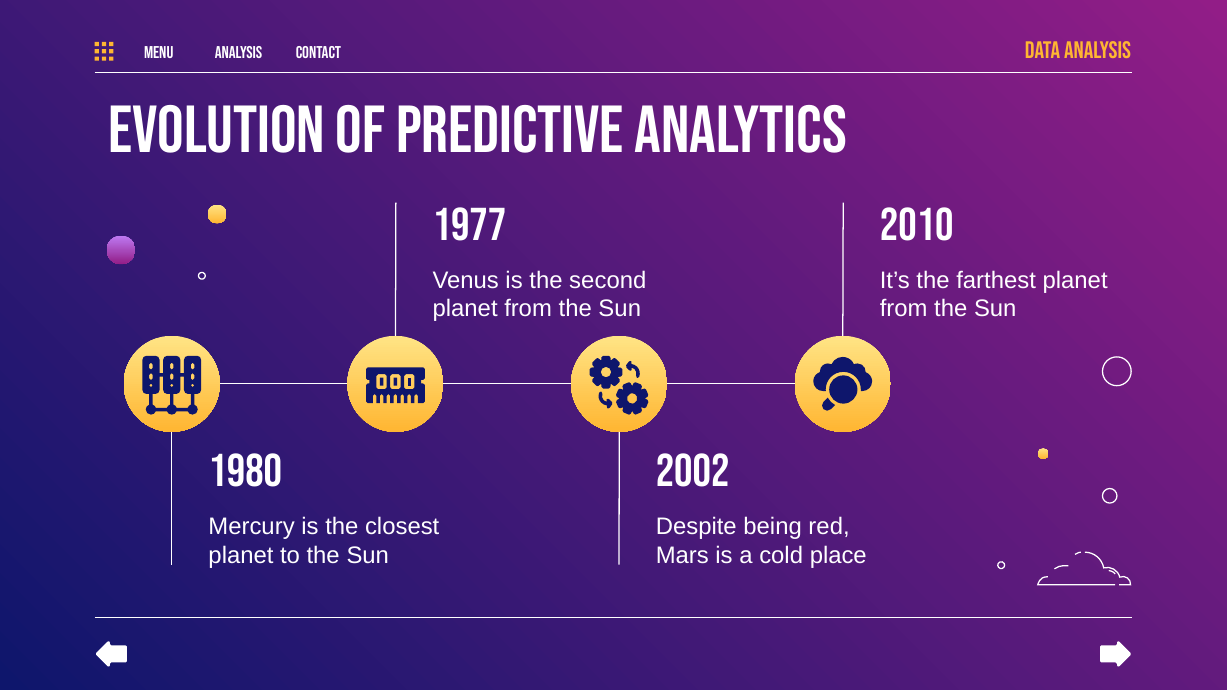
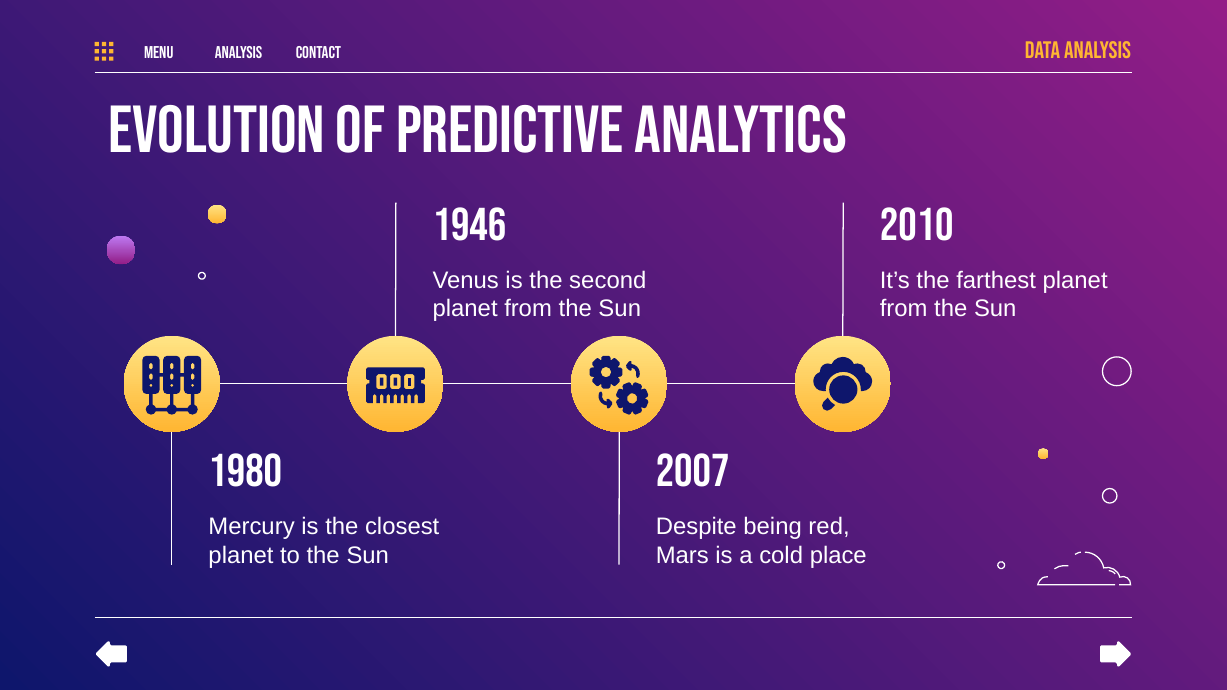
1977: 1977 -> 1946 (469, 225)
2002: 2002 -> 2007 (693, 472)
